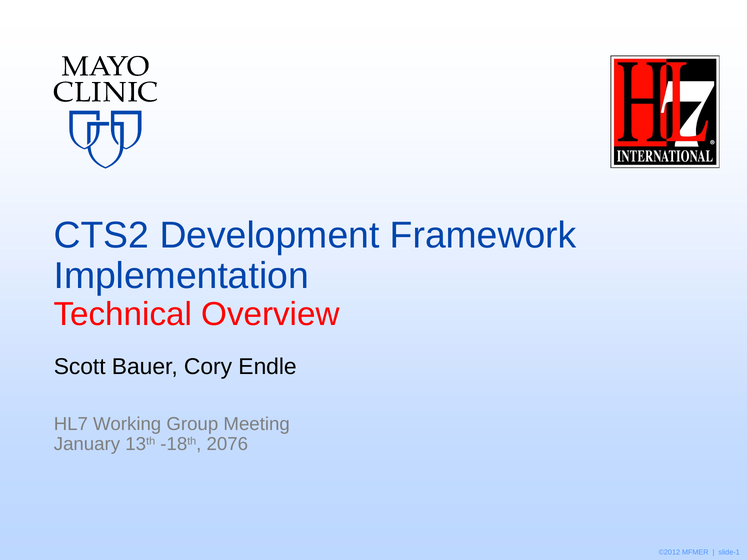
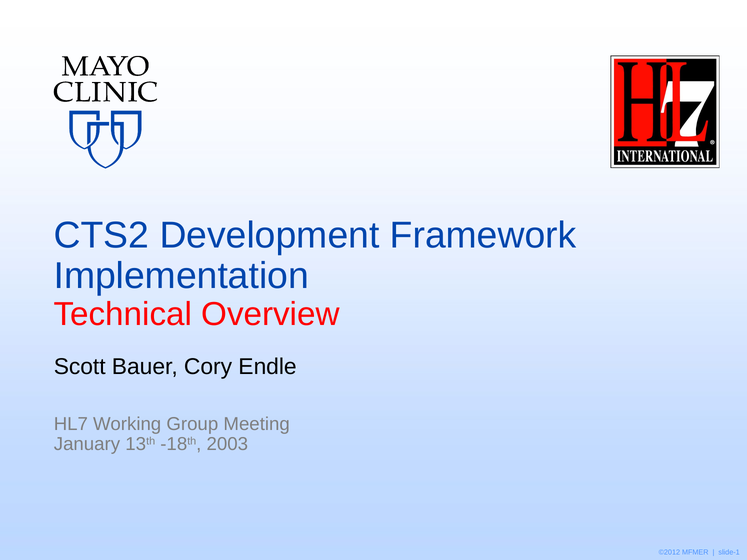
2076: 2076 -> 2003 (227, 445)
